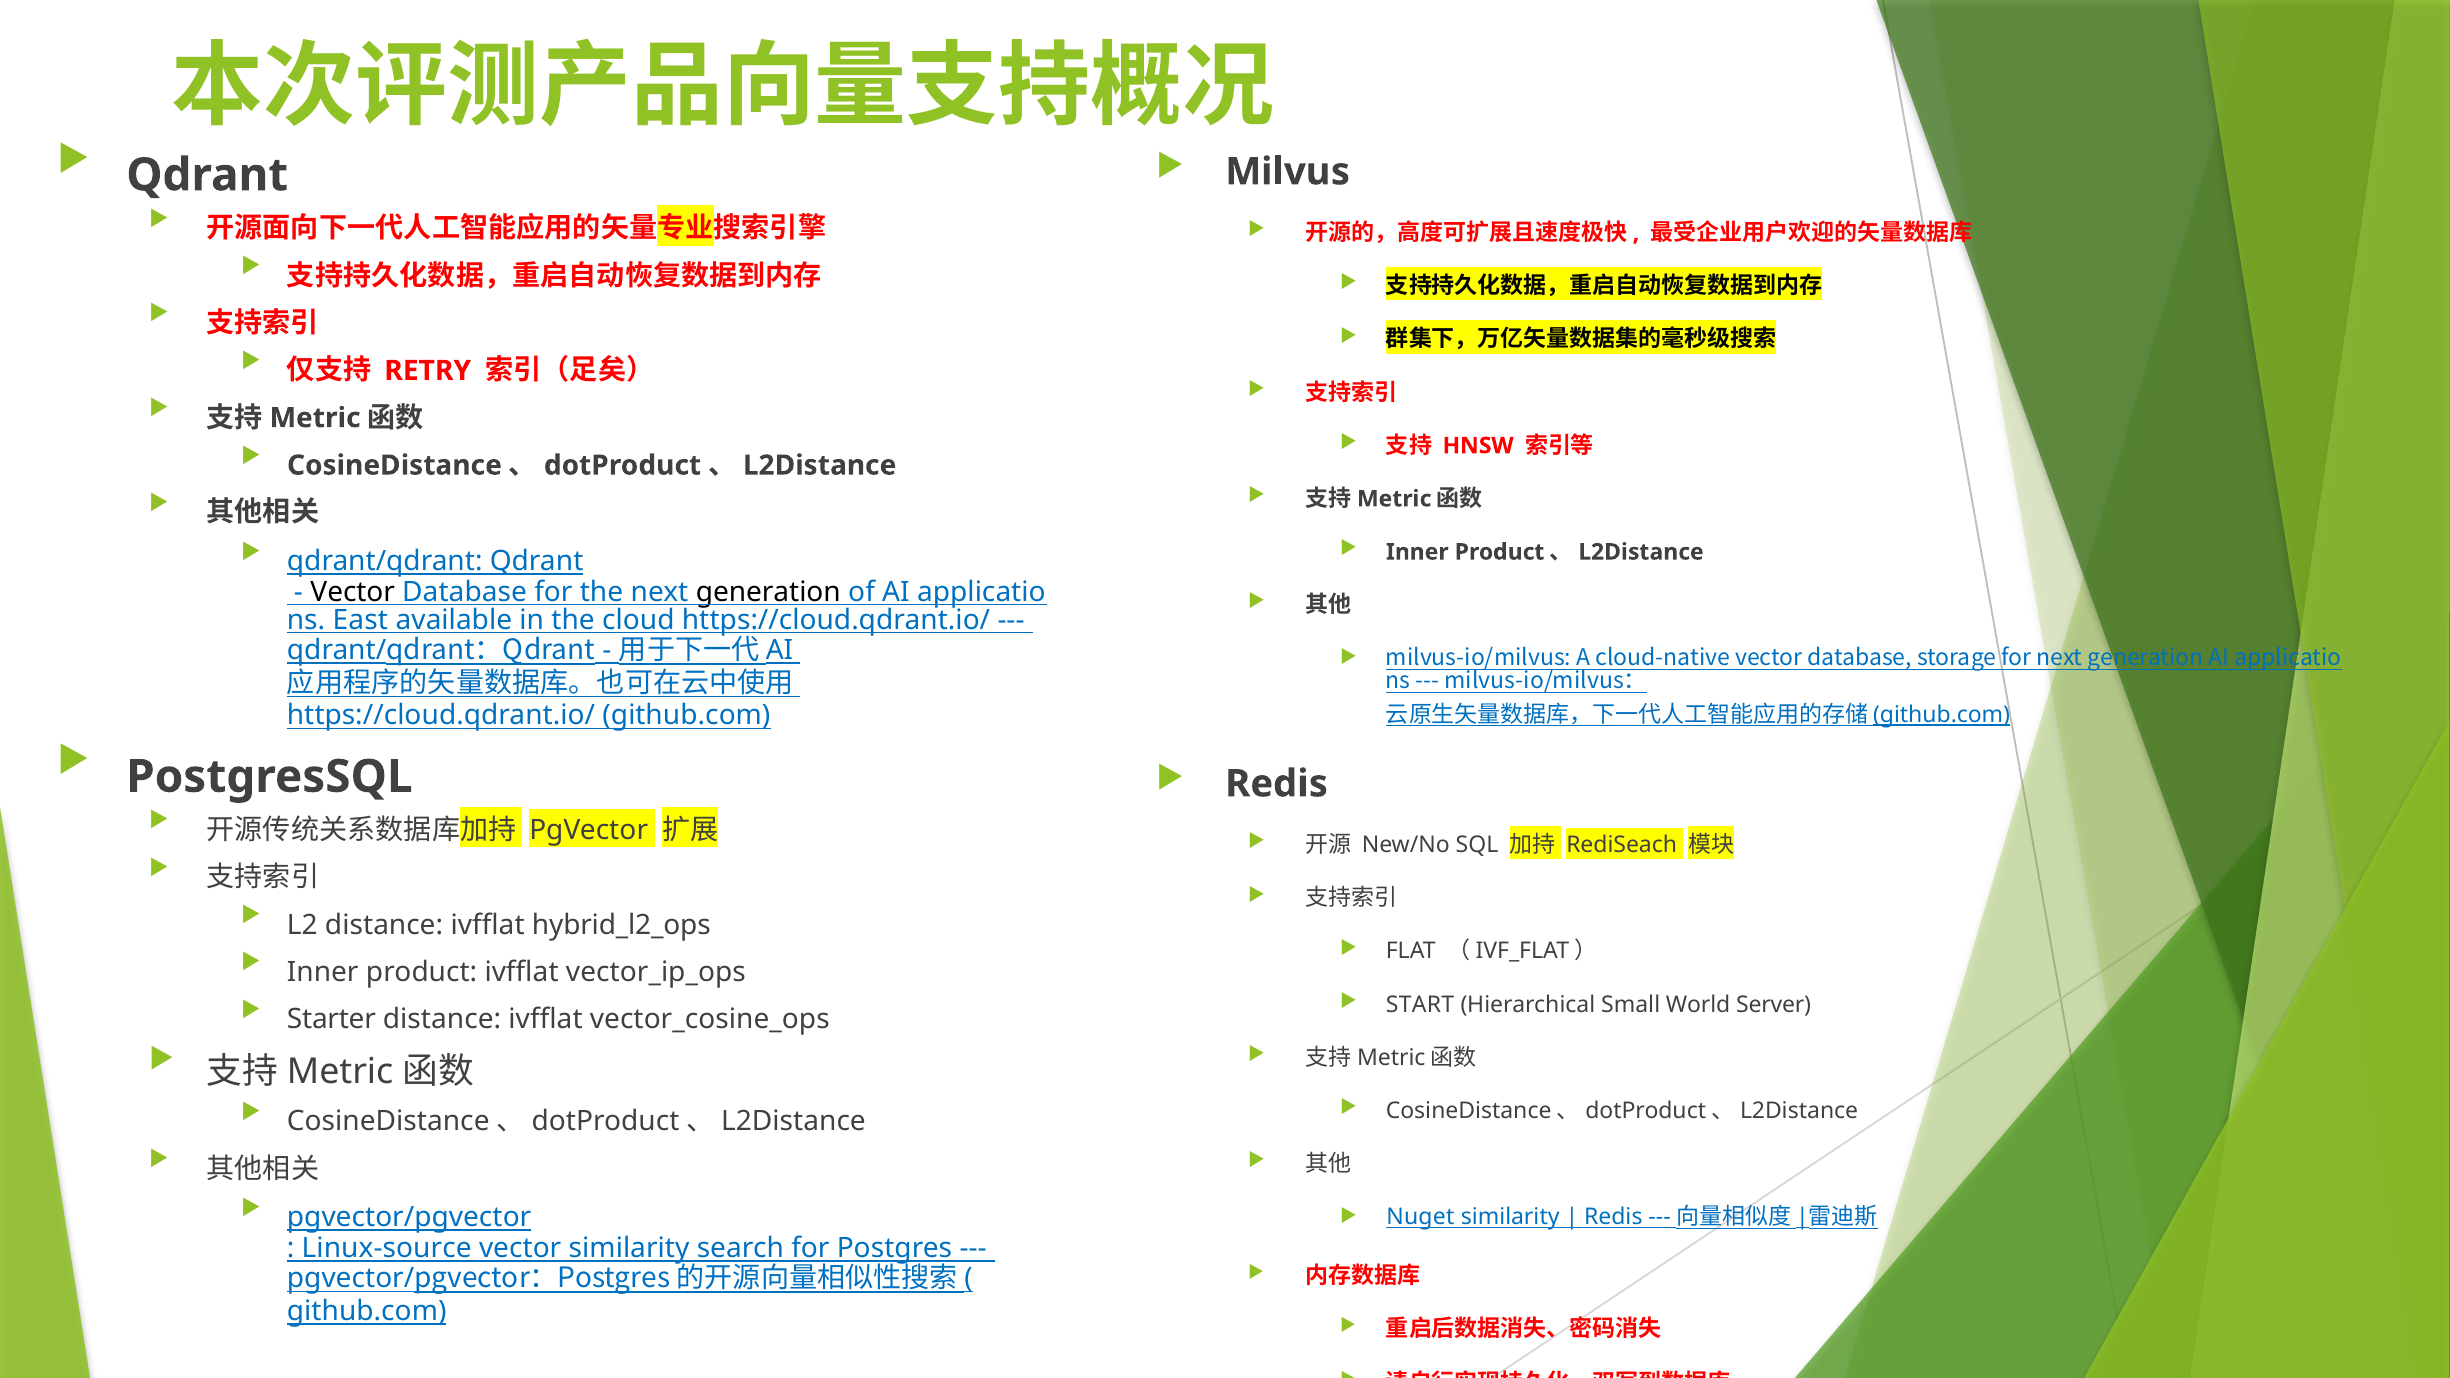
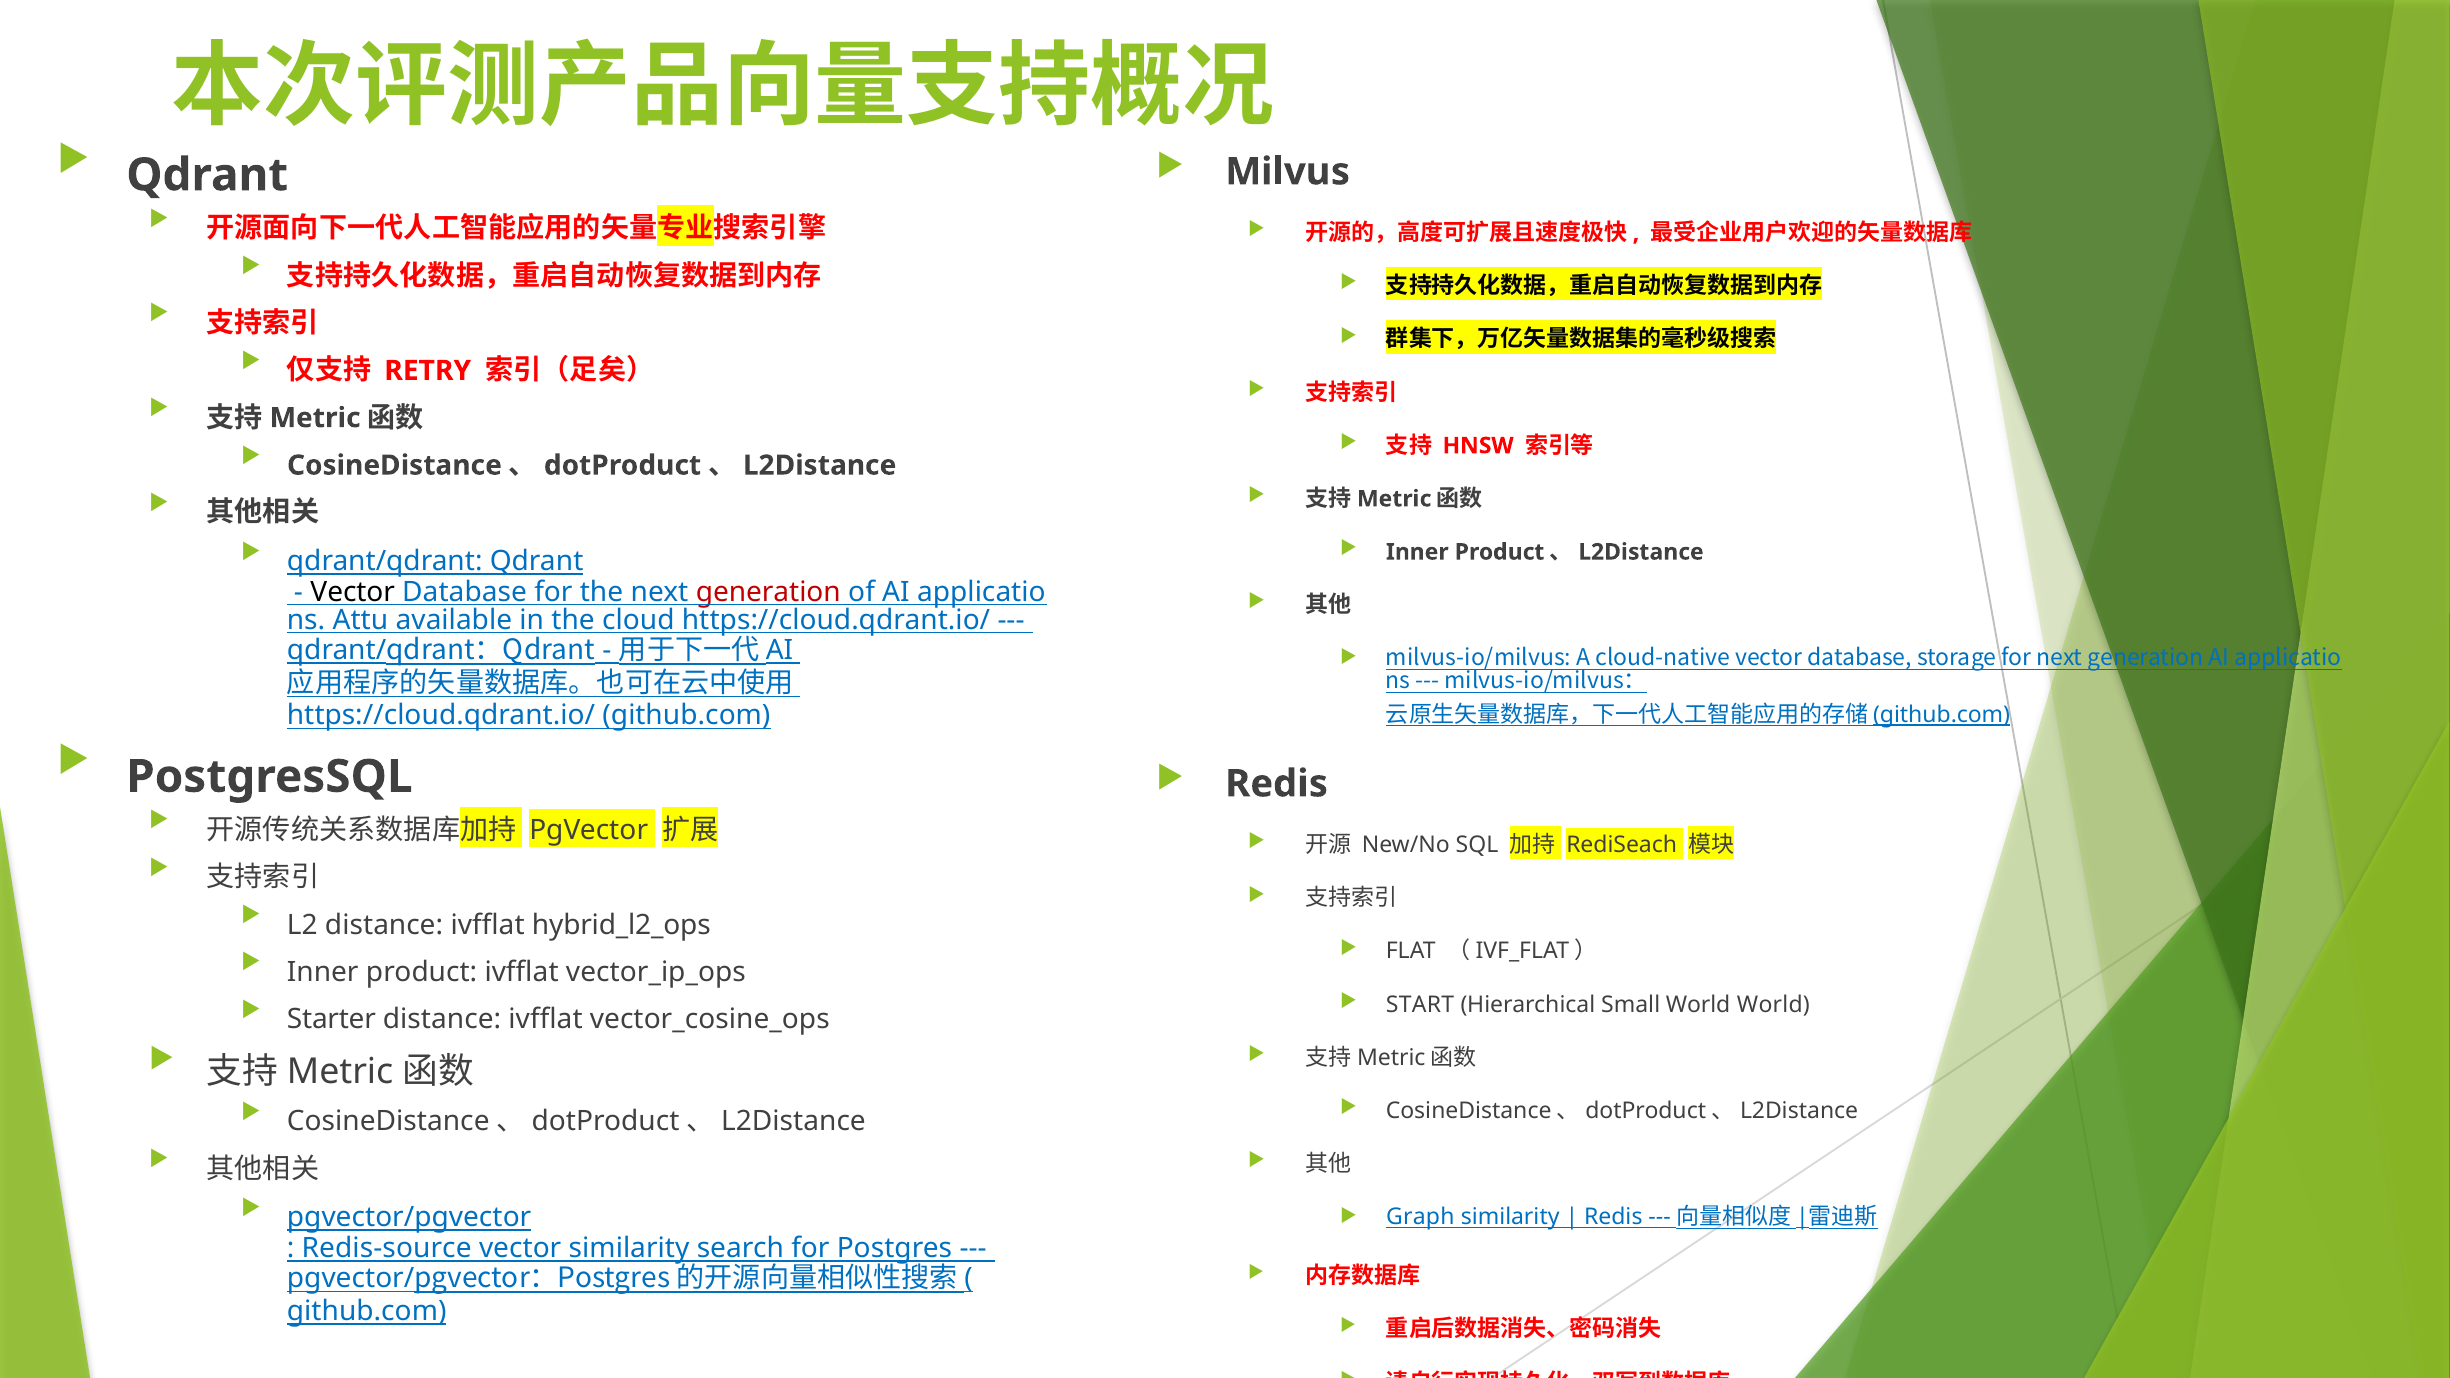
generation colour: black -> red (768, 592)
East: East -> Attu (360, 620)
World Server: Server -> World (1773, 1005)
Nuget: Nuget -> Graph (1420, 1217)
Linux-source: Linux-source -> Redis-source (387, 1248)
